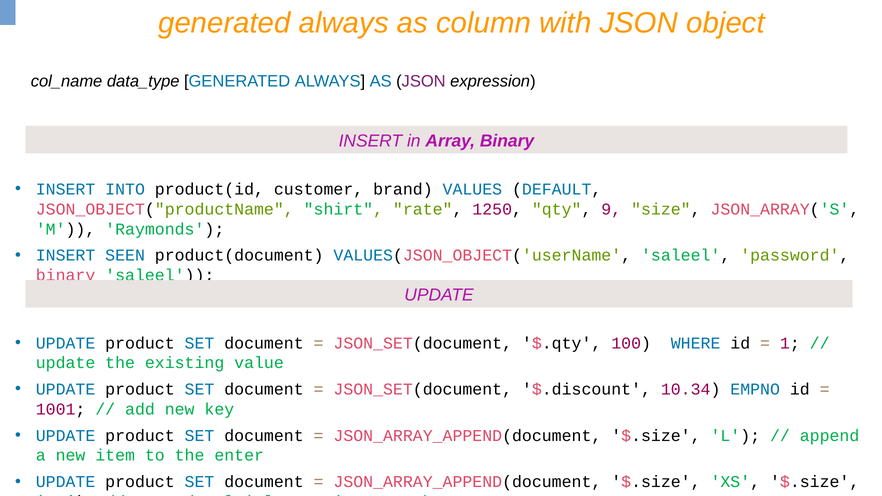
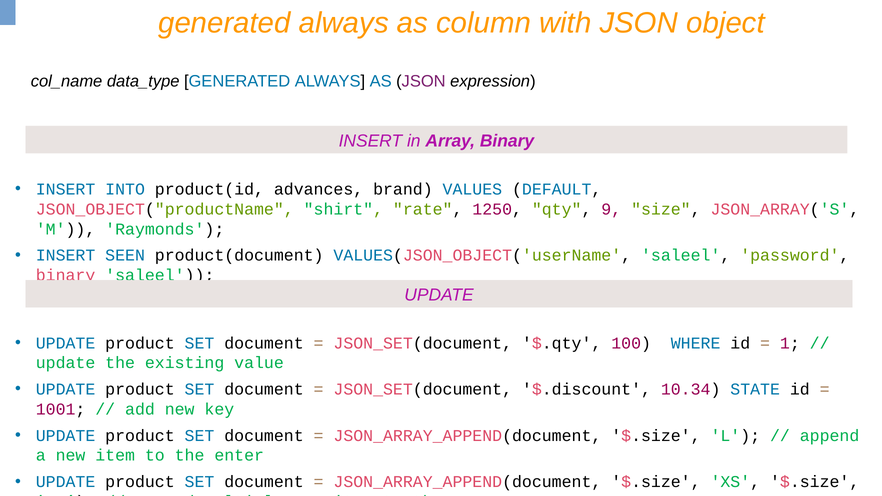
customer: customer -> advances (319, 189)
EMPNO: EMPNO -> STATE (755, 389)
